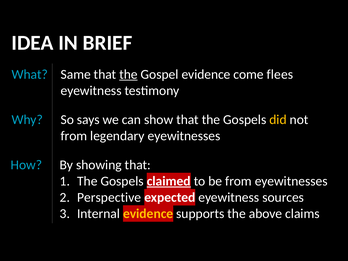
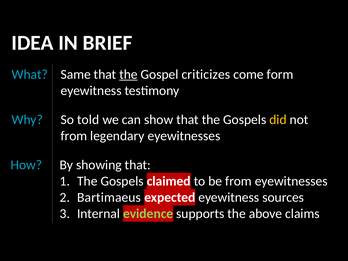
Gospel evidence: evidence -> criticizes (206, 74)
flees: flees -> form (280, 74)
says: says -> told (88, 120)
claimed underline: present -> none (169, 181)
Perspective: Perspective -> Bartimaeus (109, 197)
evidence colour: yellow -> light green (148, 214)
